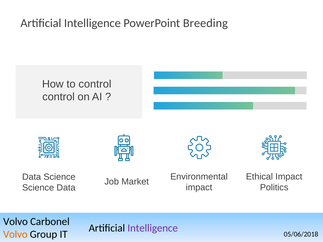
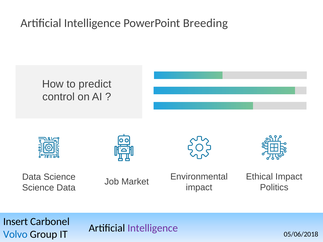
to control: control -> predict (95, 84)
Volvo: Volvo -> Insert (16, 222)
Volvo colour: orange -> blue (15, 235)
